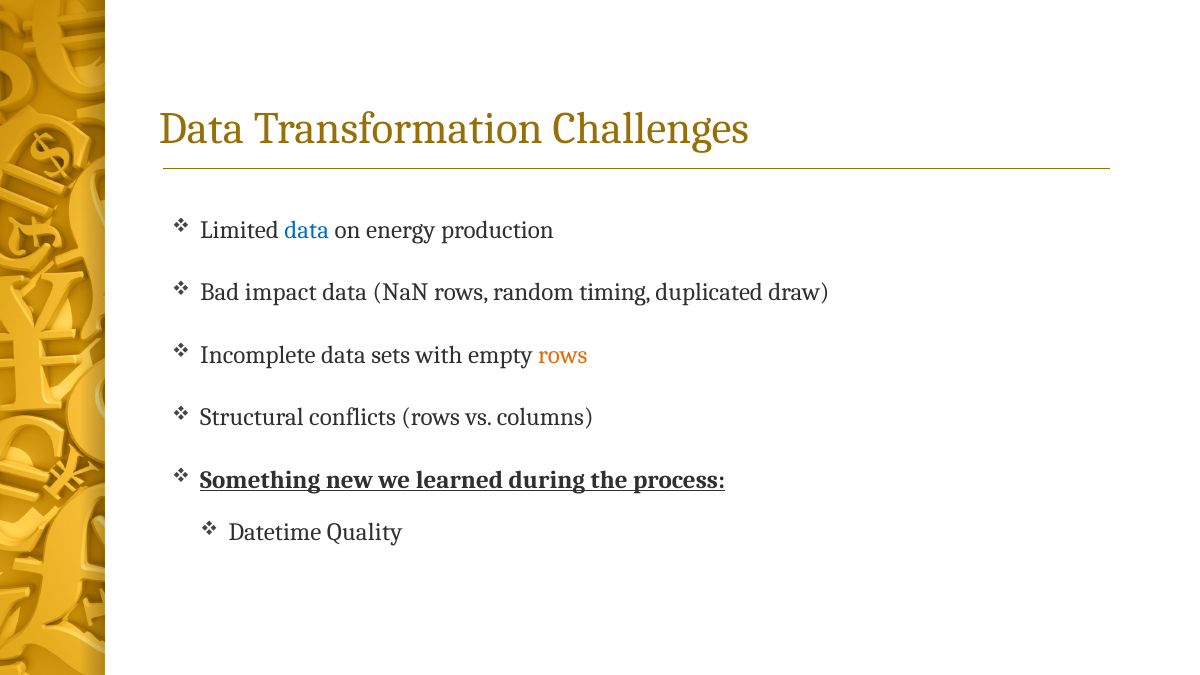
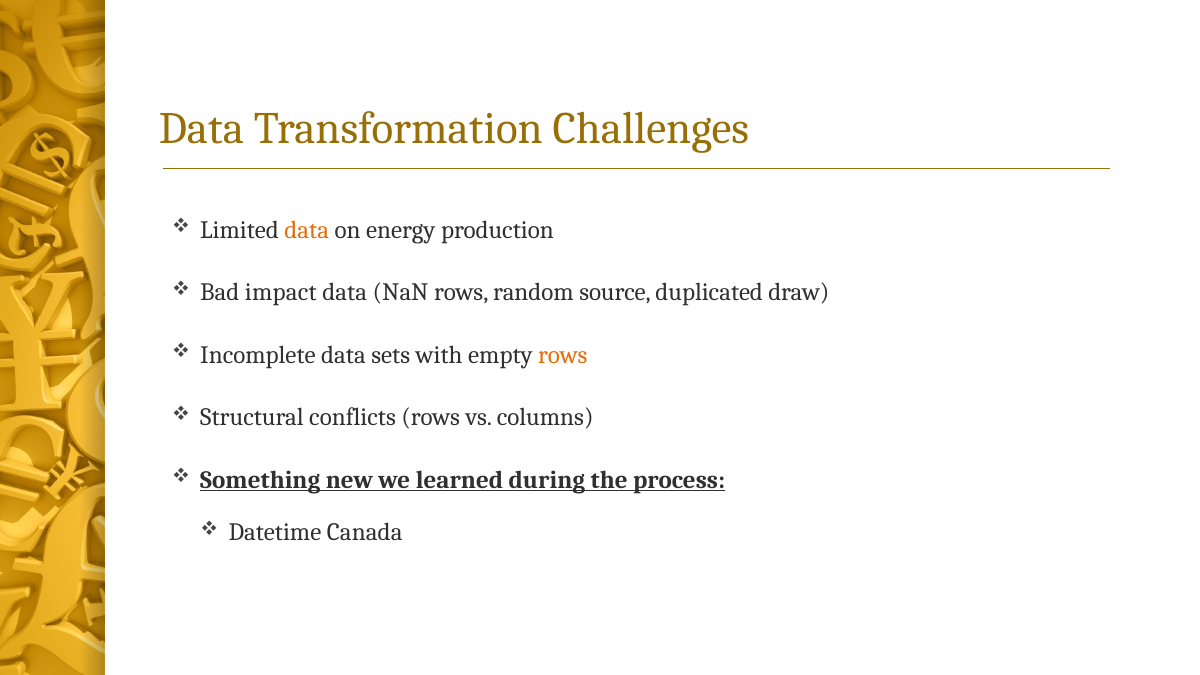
data colour: blue -> orange (307, 230)
timing: timing -> source (615, 293)
Quality: Quality -> Canada (365, 533)
